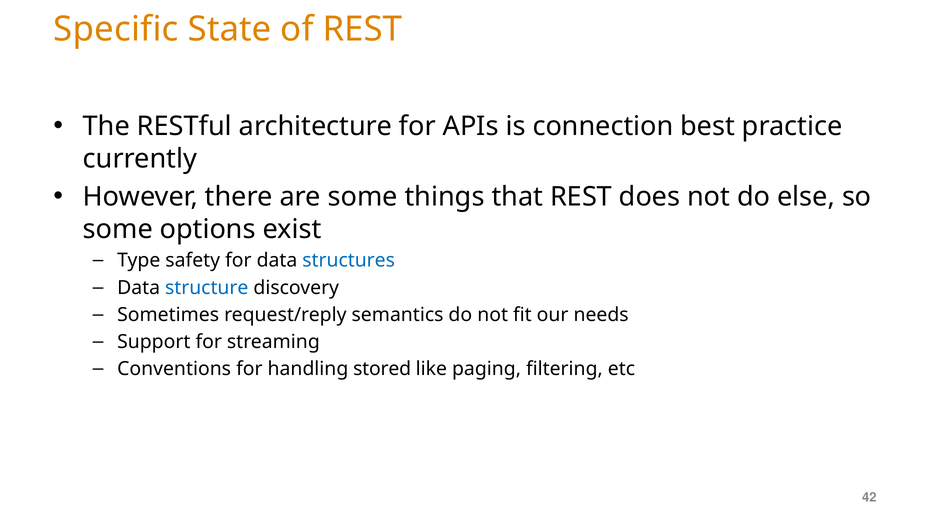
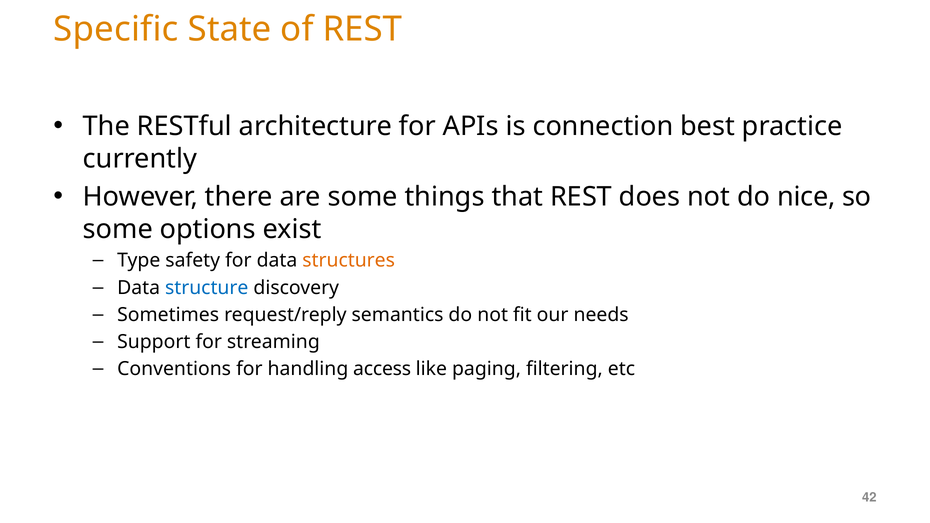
else: else -> nice (806, 197)
structures colour: blue -> orange (349, 261)
stored: stored -> access (382, 369)
